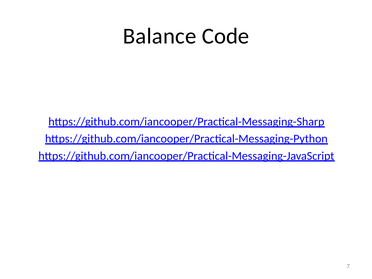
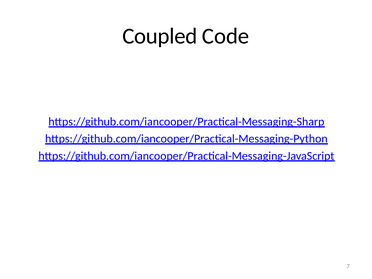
Balance: Balance -> Coupled (160, 36)
